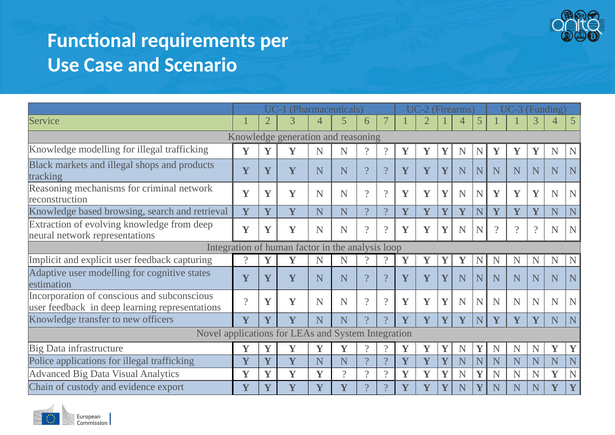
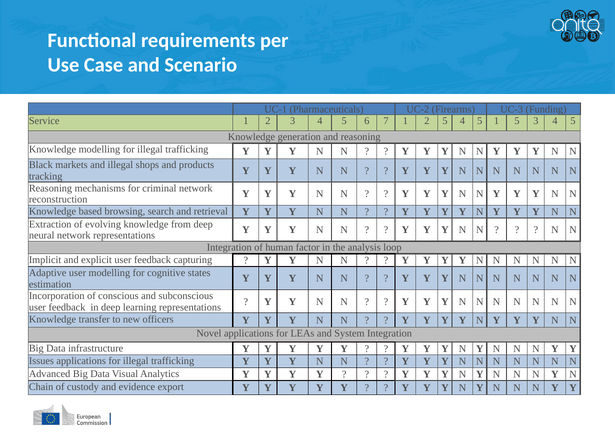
2 1: 1 -> 5 (445, 121)
1 1: 1 -> 5 (517, 121)
Police: Police -> Issues (41, 361)
